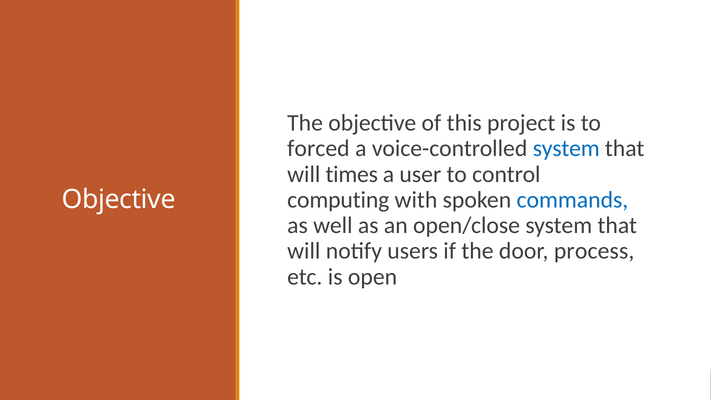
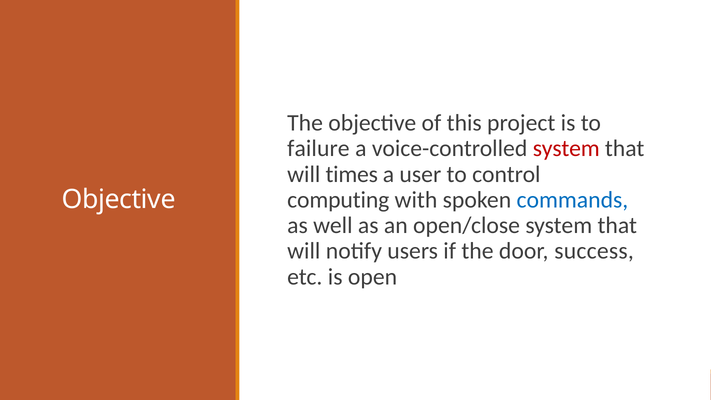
forced: forced -> failure (318, 149)
system colour: blue -> red (566, 149)
process: process -> success (594, 251)
